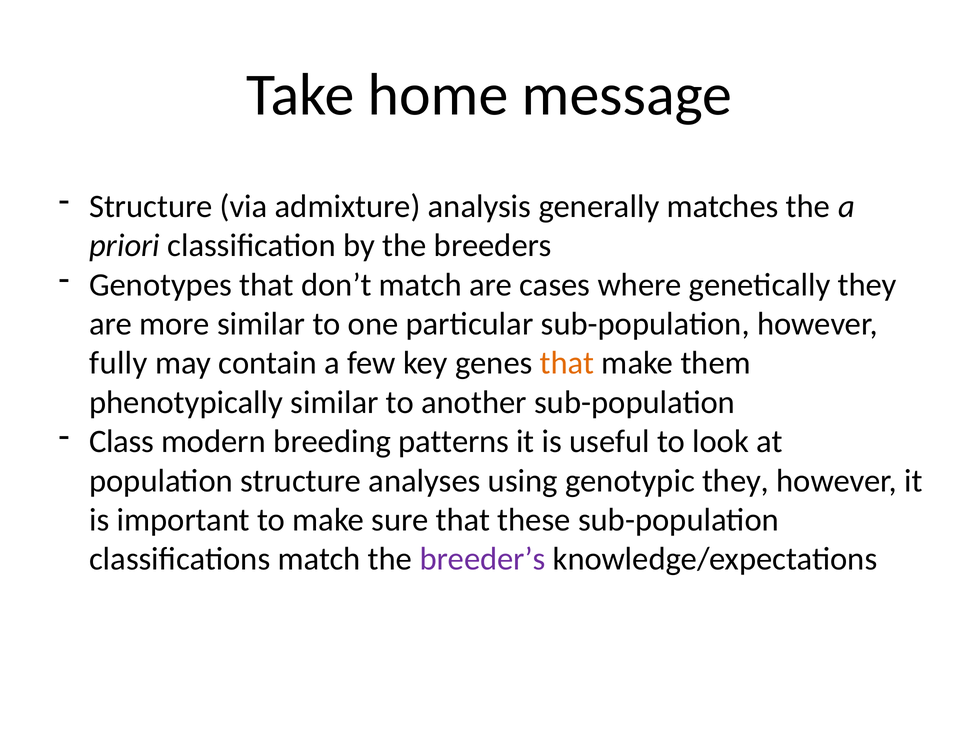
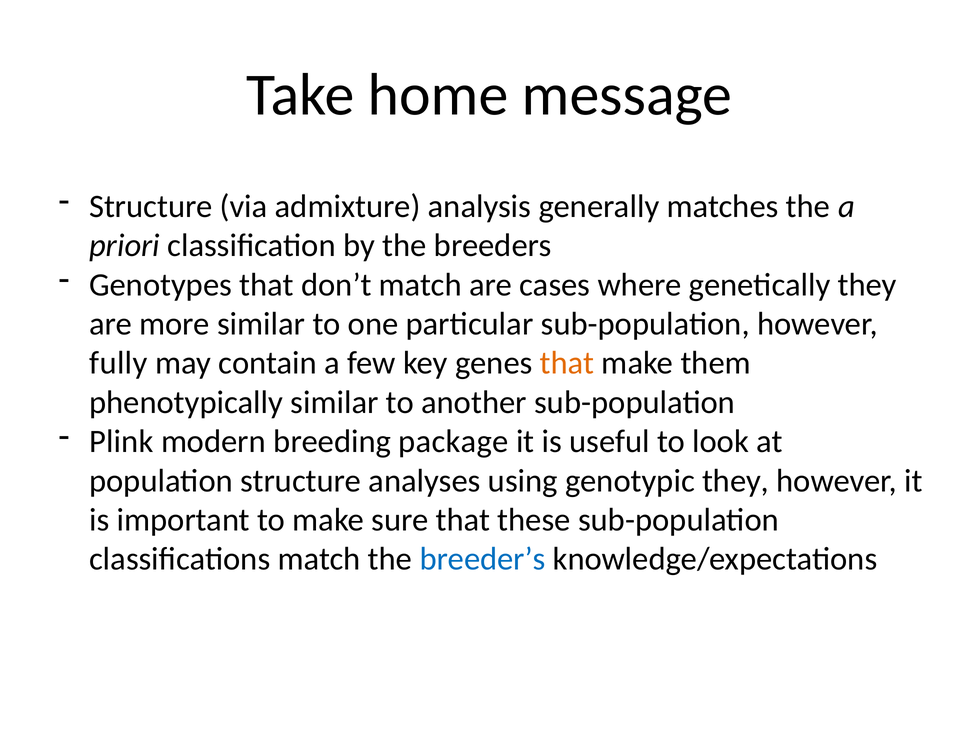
Class: Class -> Plink (121, 441)
patterns: patterns -> package (453, 441)
breeder’s colour: purple -> blue (483, 559)
